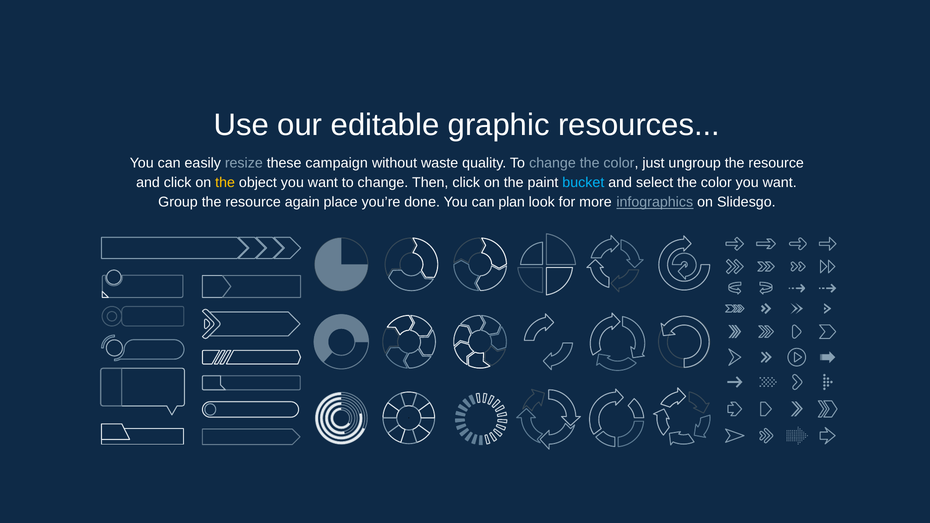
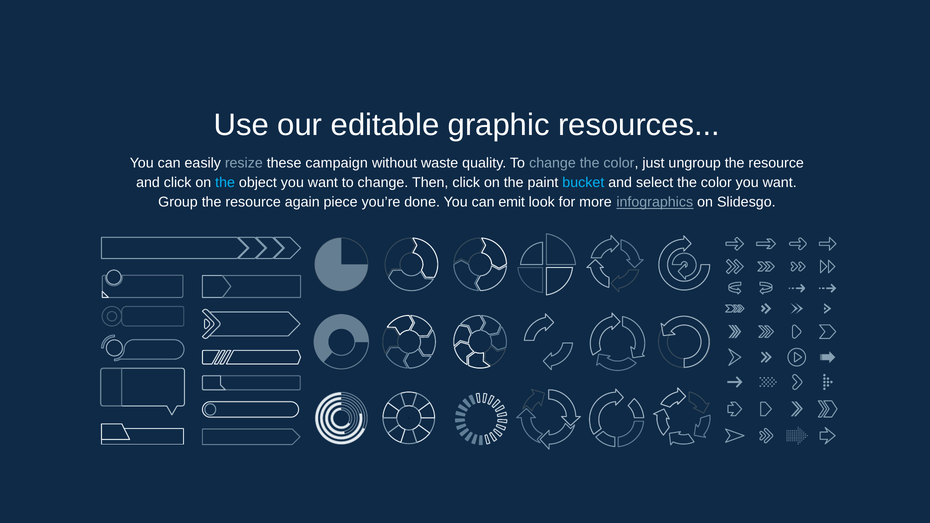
the colour: yellow -> light blue (225, 183)
place: place -> piece (341, 202)
plan: plan -> emit (512, 202)
